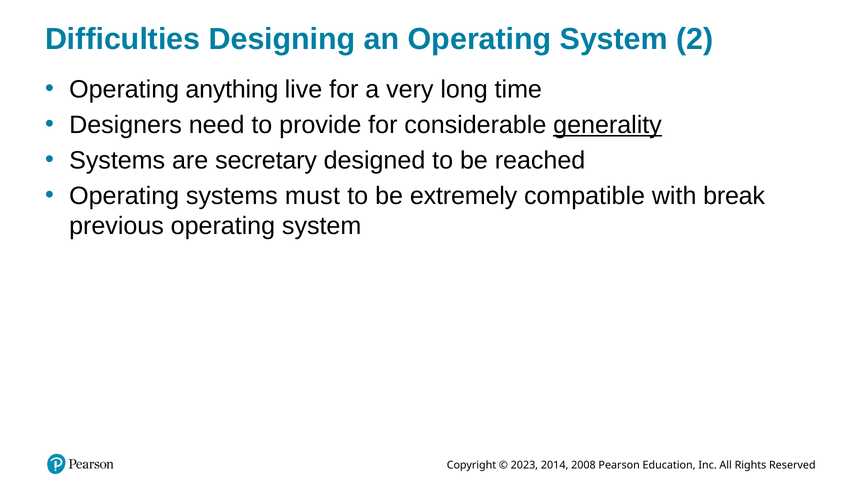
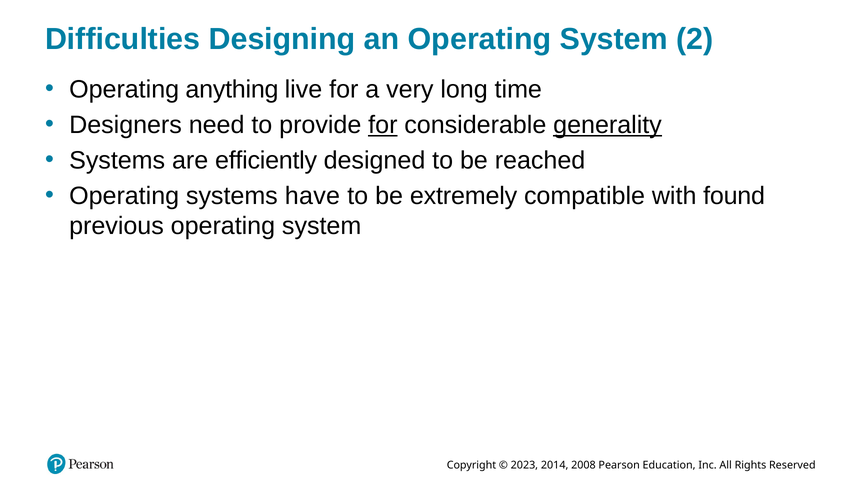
for underline: none -> present (383, 125)
secretary: secretary -> efficiently (266, 160)
must: must -> have (312, 196)
break: break -> found (734, 196)
